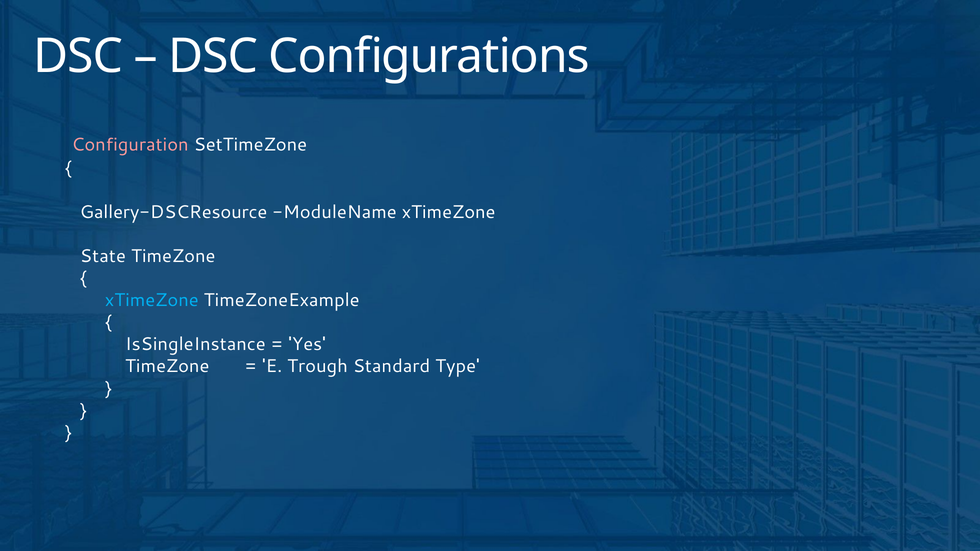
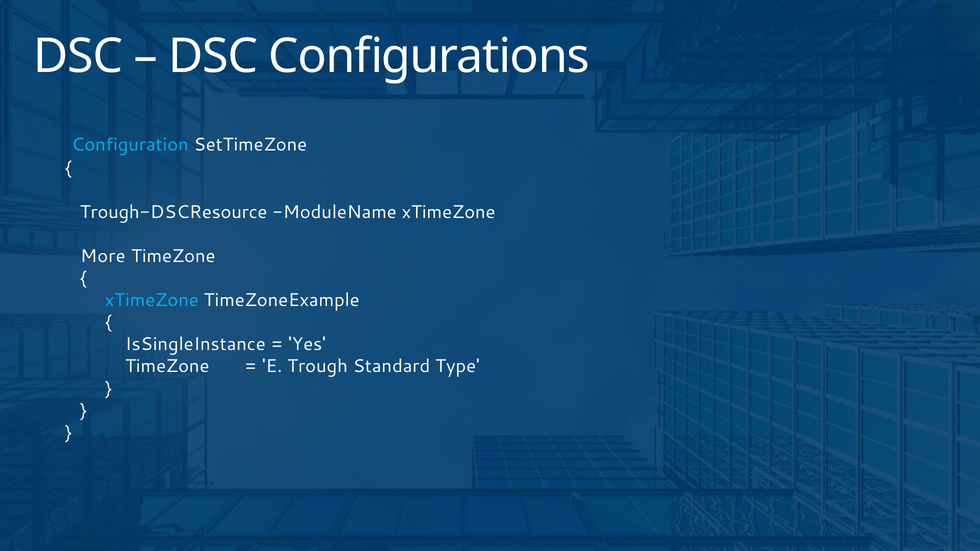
Configuration colour: pink -> light blue (130, 145)
Gallery-DSCResource: Gallery-DSCResource -> Trough-DSCResource (174, 212)
State: State -> More (103, 256)
